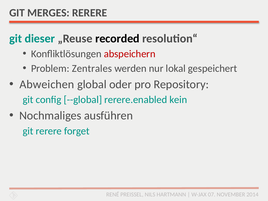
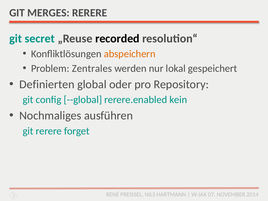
dieser: dieser -> secret (40, 39)
abspeichern colour: red -> orange (130, 54)
Abweichen: Abweichen -> Definierten (47, 84)
